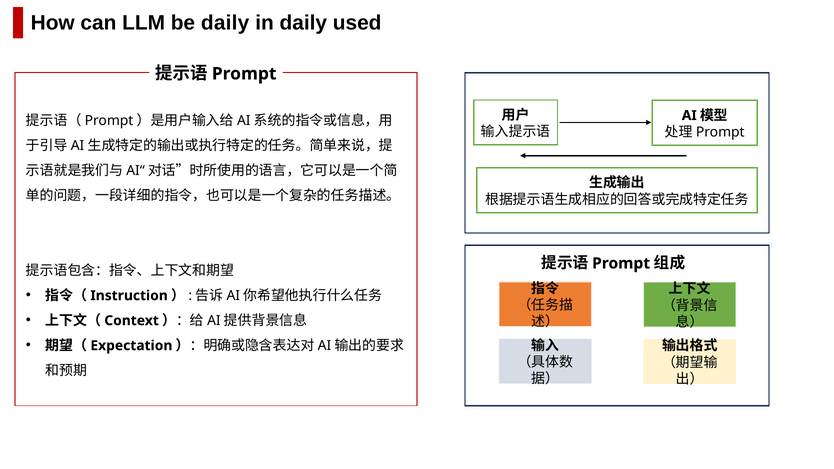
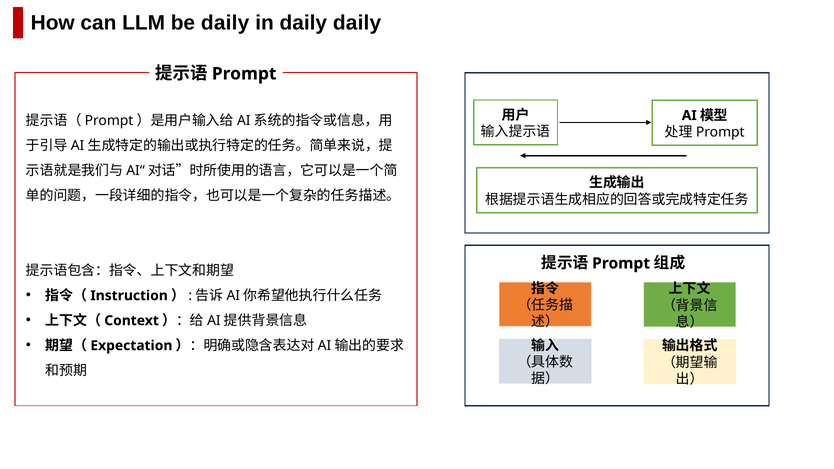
daily used: used -> daily (357, 23)
